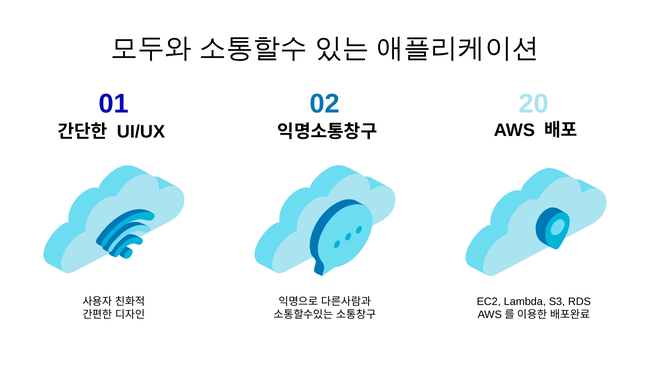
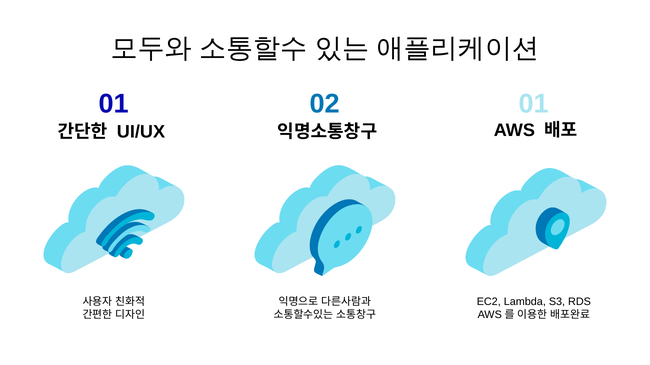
01 20: 20 -> 01 (534, 104)
